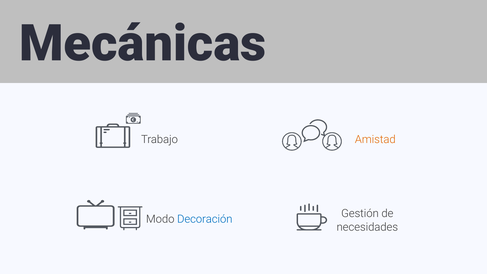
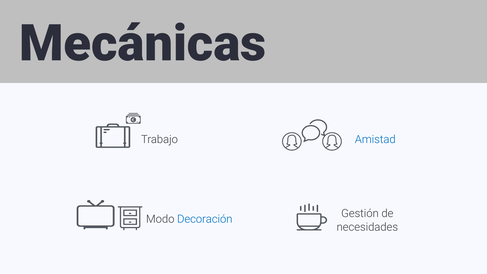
Amistad colour: orange -> blue (375, 139)
